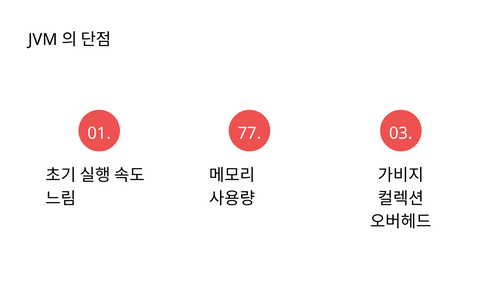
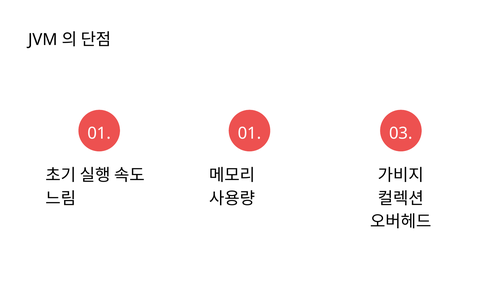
01 77: 77 -> 01 (249, 133)
